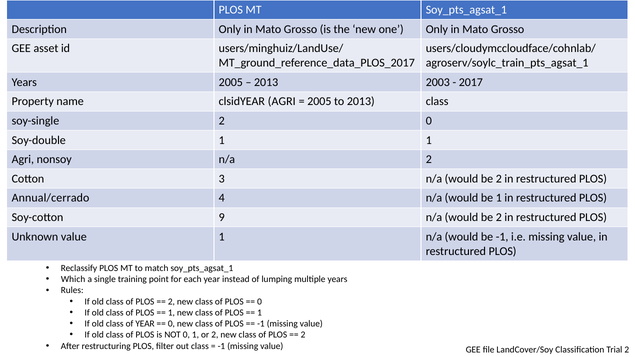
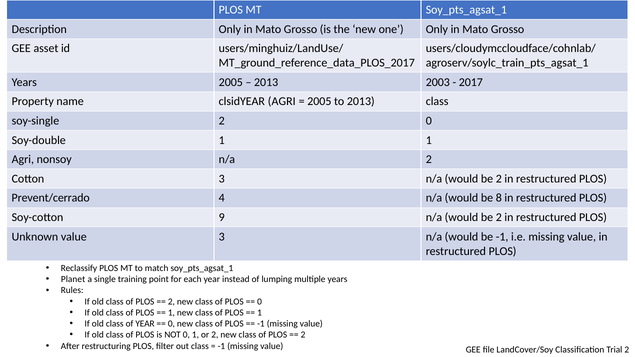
Annual/cerrado: Annual/cerrado -> Prevent/cerrado (51, 198)
be 1: 1 -> 8 (499, 198)
value 1: 1 -> 3 (222, 237)
Which: Which -> Planet (73, 279)
